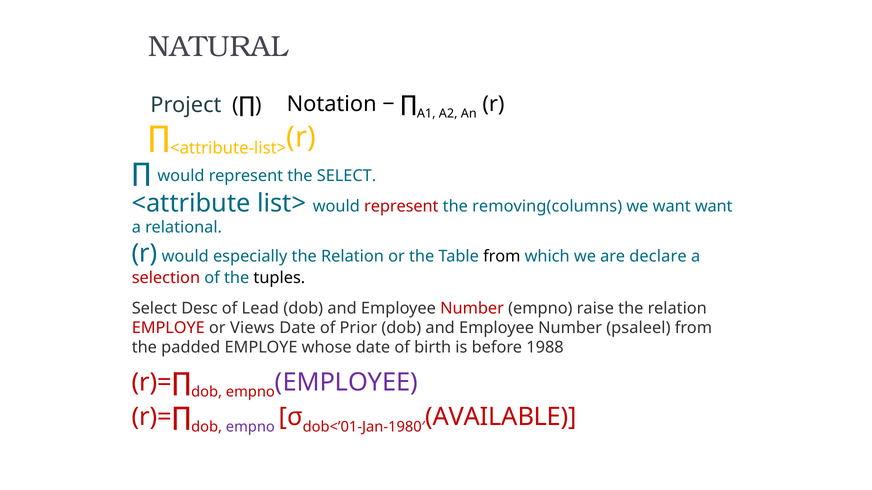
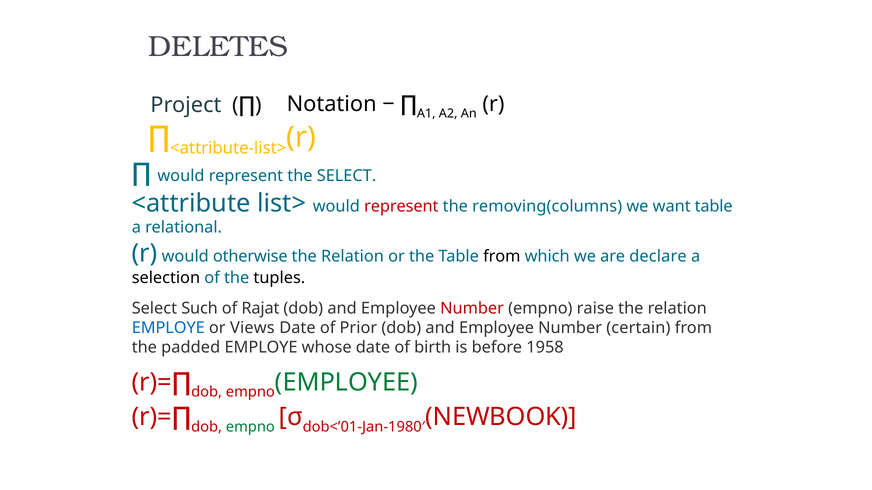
NATURAL: NATURAL -> DELETES (218, 47)
want want: want -> table (714, 206)
especially: especially -> otherwise (250, 257)
selection colour: red -> black (166, 278)
Desc: Desc -> Such (200, 308)
Lead: Lead -> Rajat (260, 308)
EMPLOYE colour: red -> blue (168, 328)
psaleel: psaleel -> certain (638, 328)
1988: 1988 -> 1958 (545, 348)
EMPLOYEE colour: purple -> green (346, 383)
empno colour: purple -> green (250, 427)
AVAILABLE: AVAILABLE -> NEWBOOK (501, 417)
